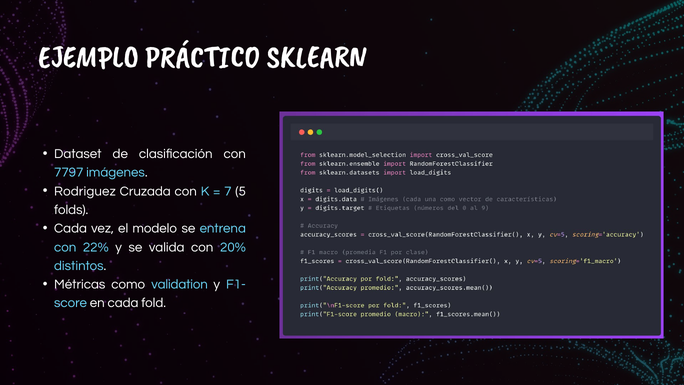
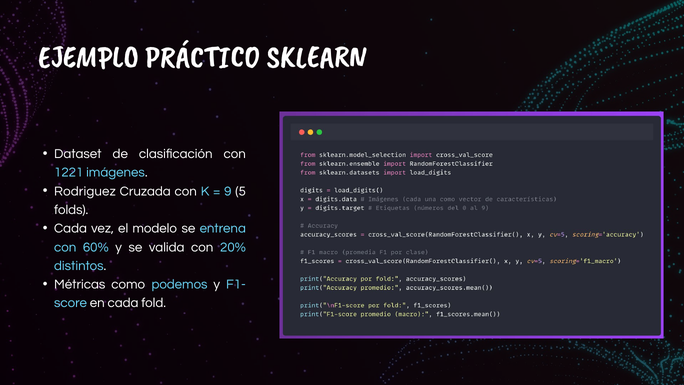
7797: 7797 -> 1221 (69, 172)
7: 7 -> 9 (228, 191)
22%: 22% -> 60% (96, 247)
validation: validation -> podemos (180, 284)
